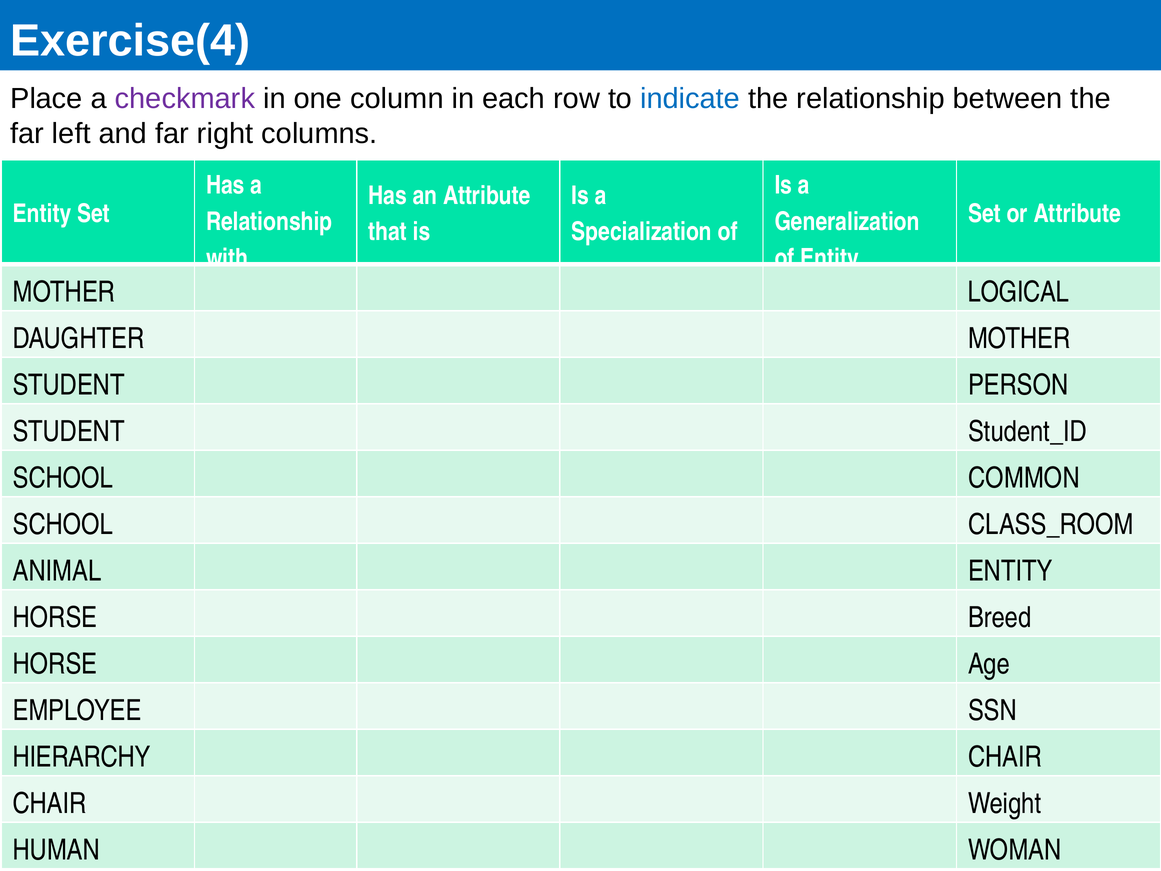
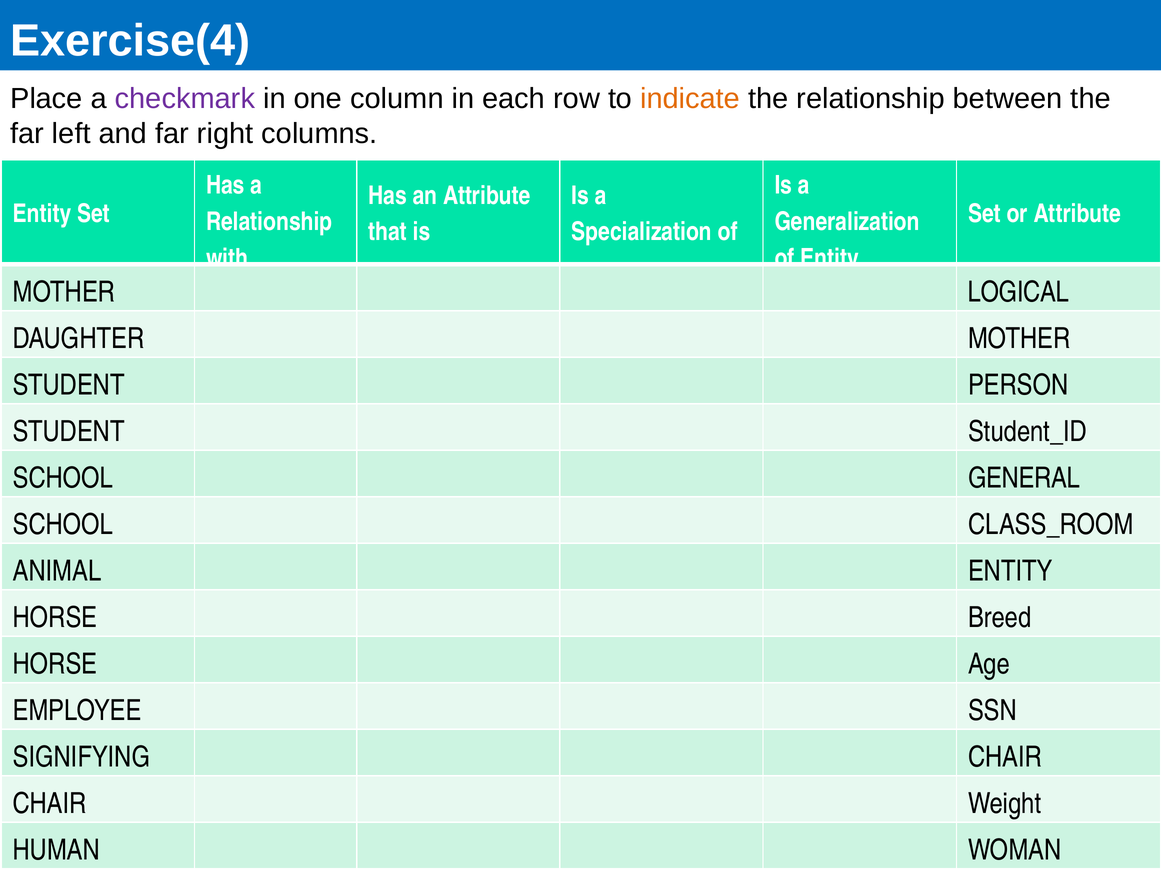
indicate colour: blue -> orange (690, 99)
COMMON: COMMON -> GENERAL (1024, 478)
HIERARCHY: HIERARCHY -> SIGNIFYING (81, 757)
